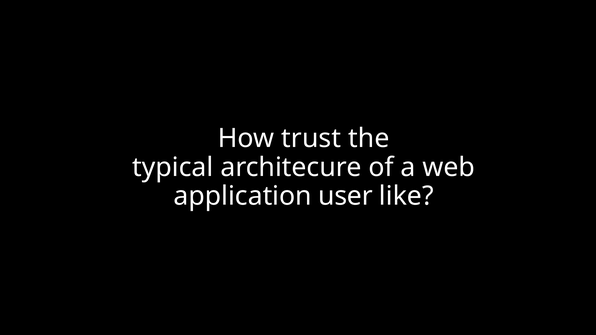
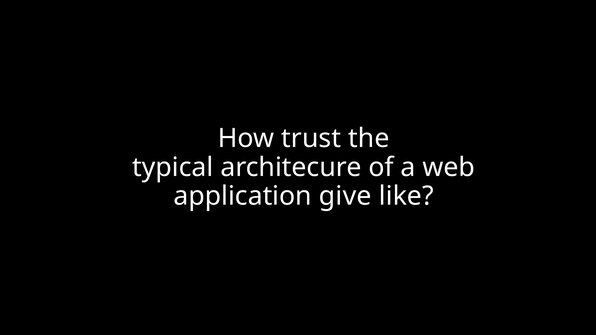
user: user -> give (345, 196)
